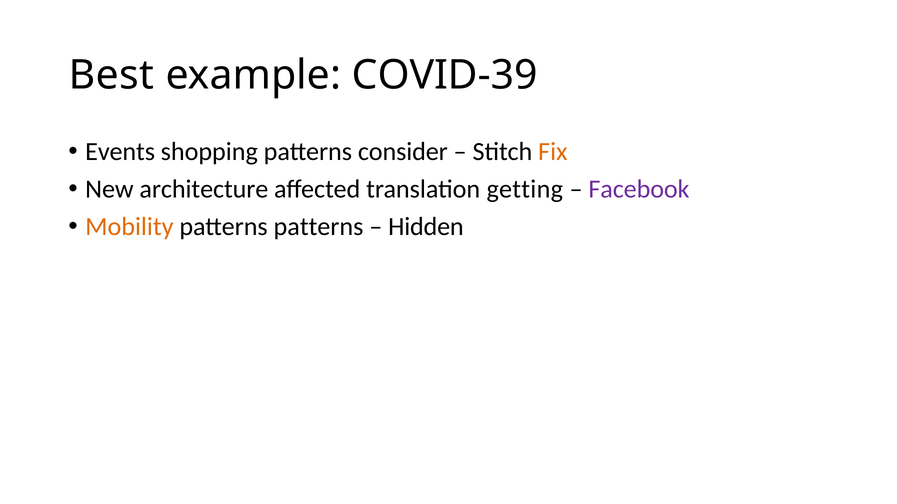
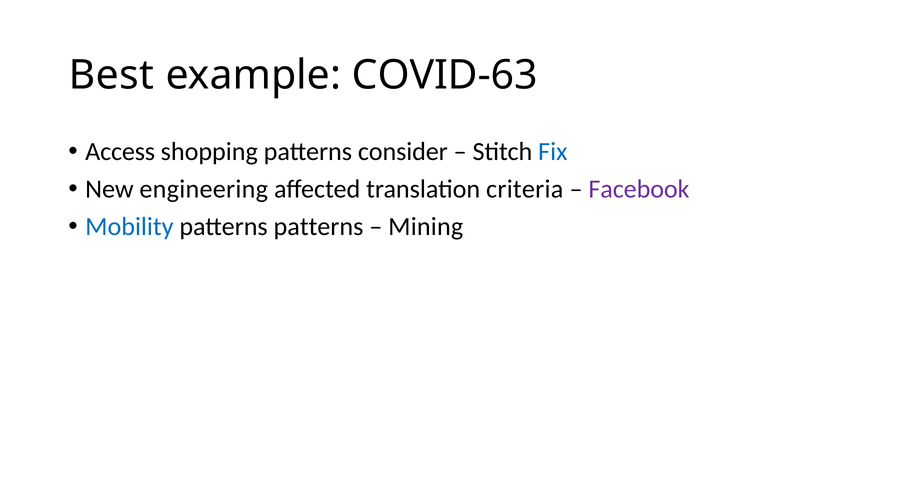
COVID-39: COVID-39 -> COVID-63 (445, 75)
Events: Events -> Access (120, 152)
Fix colour: orange -> blue (553, 152)
architecture: architecture -> engineering (204, 189)
getting: getting -> criteria (525, 189)
Mobility colour: orange -> blue (129, 227)
Hidden: Hidden -> Mining (426, 227)
